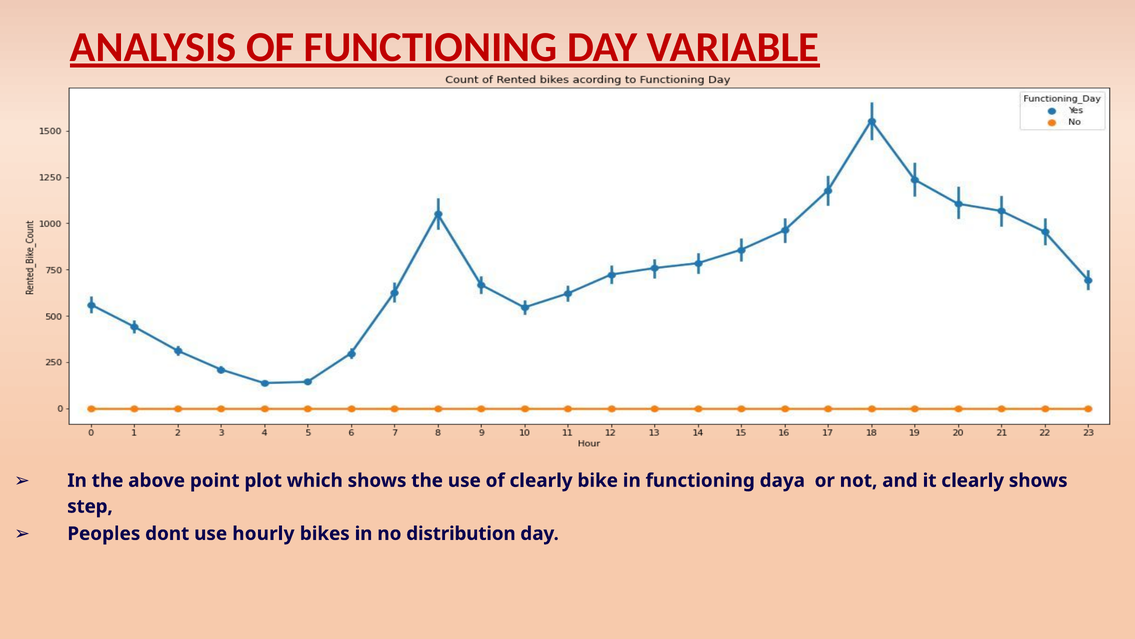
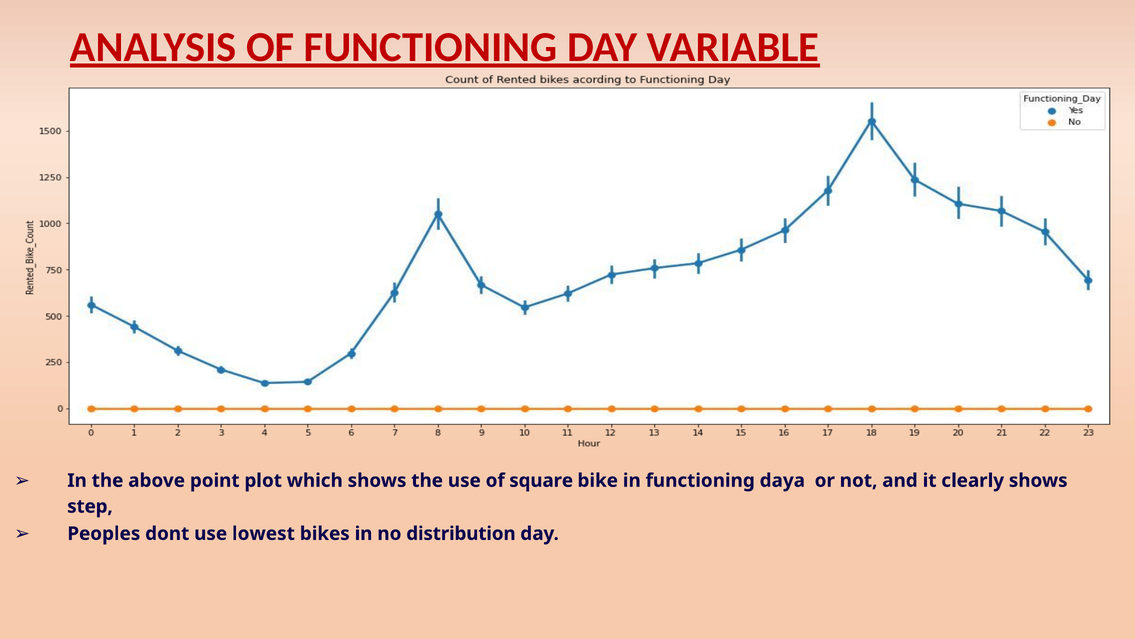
of clearly: clearly -> square (541, 480)
hourly: hourly -> lowest (263, 533)
